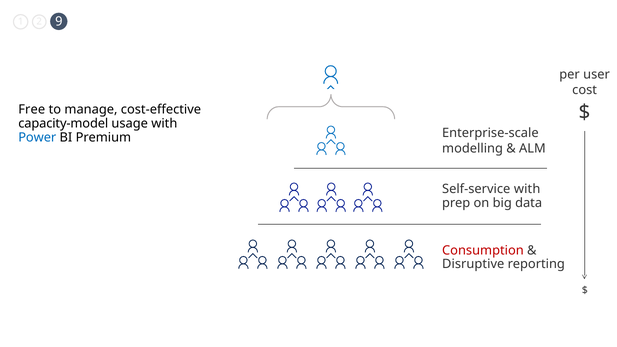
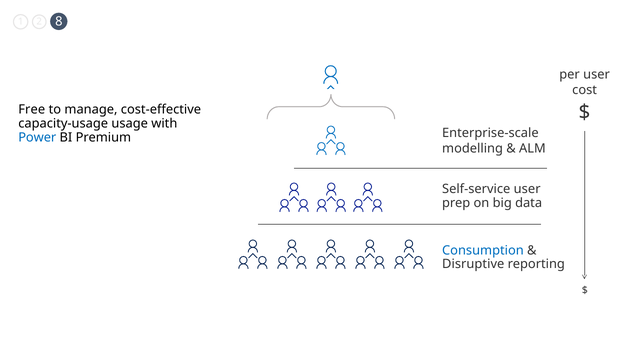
9: 9 -> 8 (59, 21)
capacity-model: capacity-model -> capacity-usage (63, 124)
Self-service with: with -> user (527, 189)
Consumption colour: red -> blue (483, 250)
